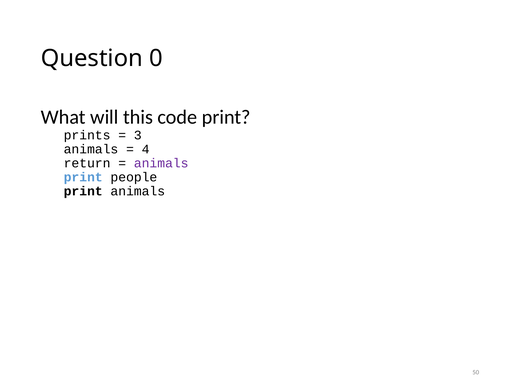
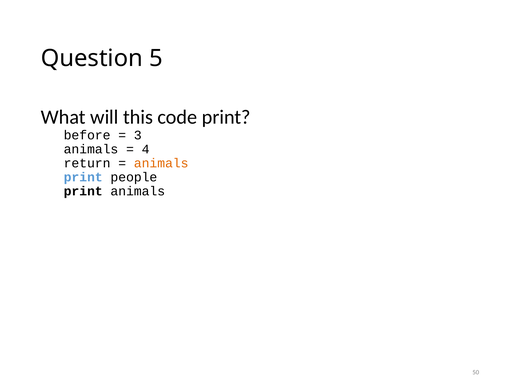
0: 0 -> 5 (156, 58)
prints: prints -> before (87, 135)
animals colour: purple -> orange (161, 163)
